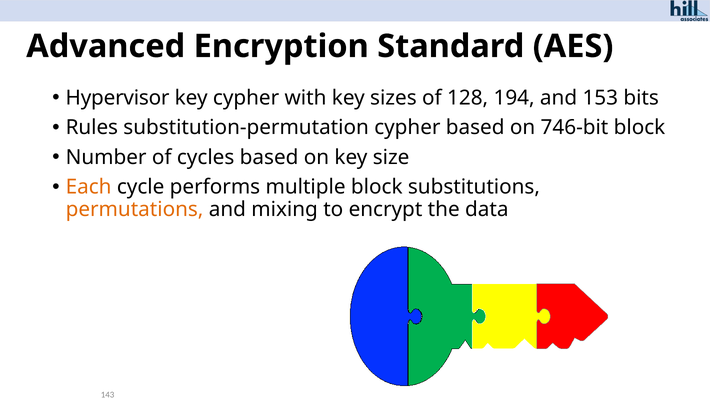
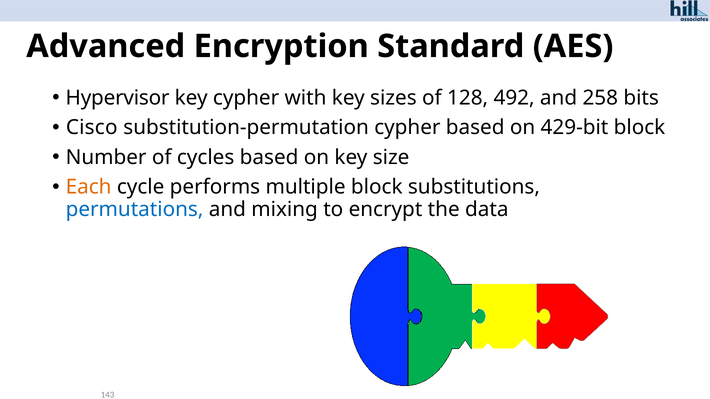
194: 194 -> 492 (514, 98)
153: 153 -> 258 (600, 98)
Rules: Rules -> Cisco (92, 128)
746-bit: 746-bit -> 429-bit (574, 128)
permutations colour: orange -> blue (135, 210)
